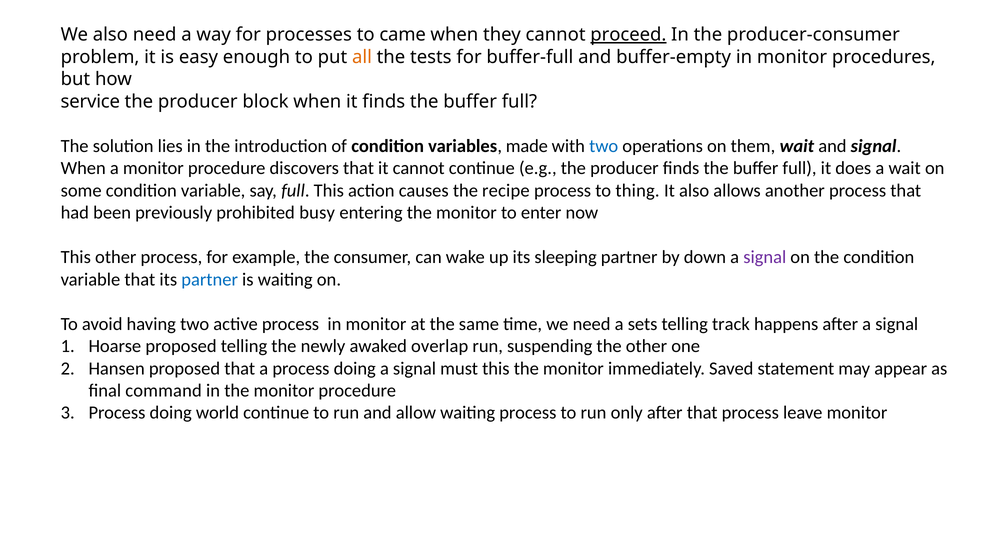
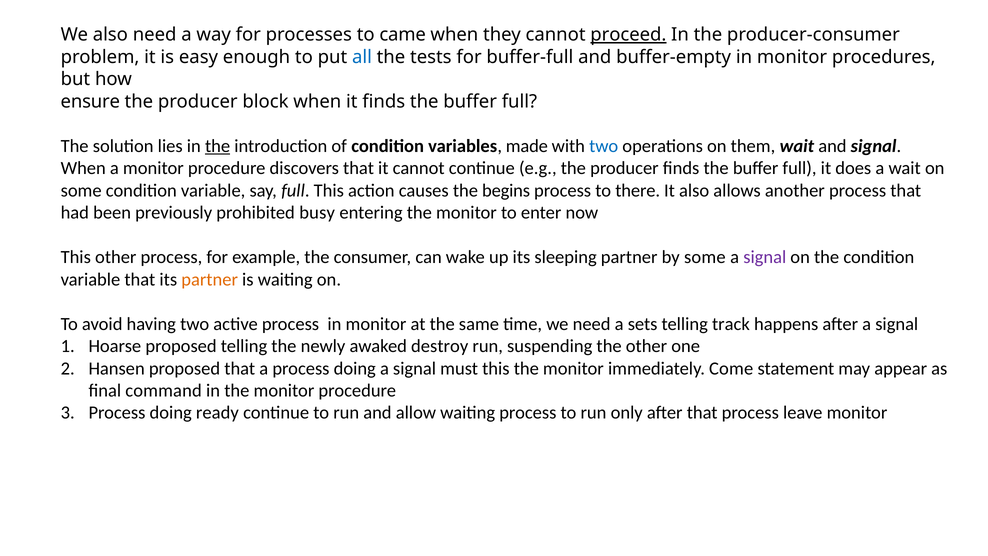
all colour: orange -> blue (362, 57)
service: service -> ensure (90, 101)
the underline: none -> present (218, 146)
recipe: recipe -> begins (506, 190)
thing: thing -> there (638, 190)
by down: down -> some (705, 257)
partner colour: blue -> orange (210, 279)
overlap: overlap -> destroy (440, 346)
Saved: Saved -> Come (731, 368)
world: world -> ready (217, 413)
